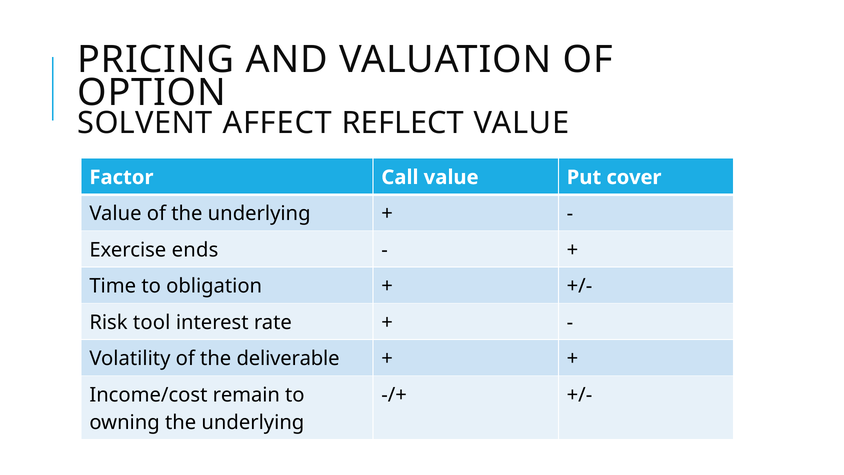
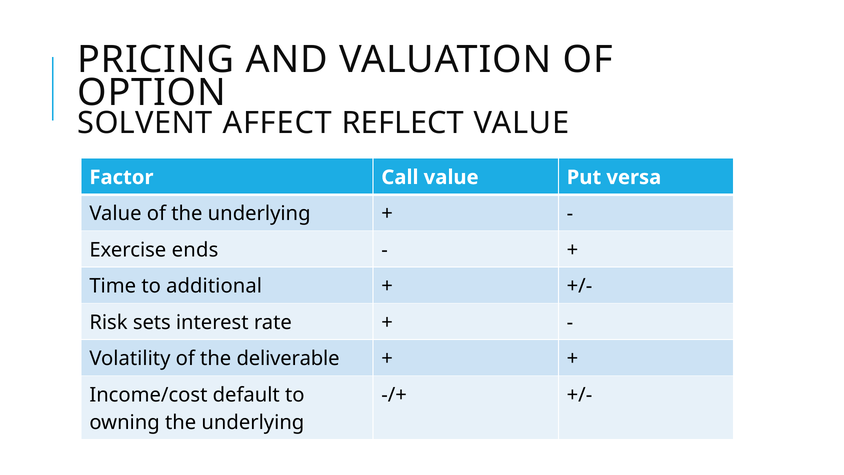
cover: cover -> versa (634, 177)
obligation: obligation -> additional (214, 286)
tool: tool -> sets (152, 322)
remain: remain -> default (246, 395)
